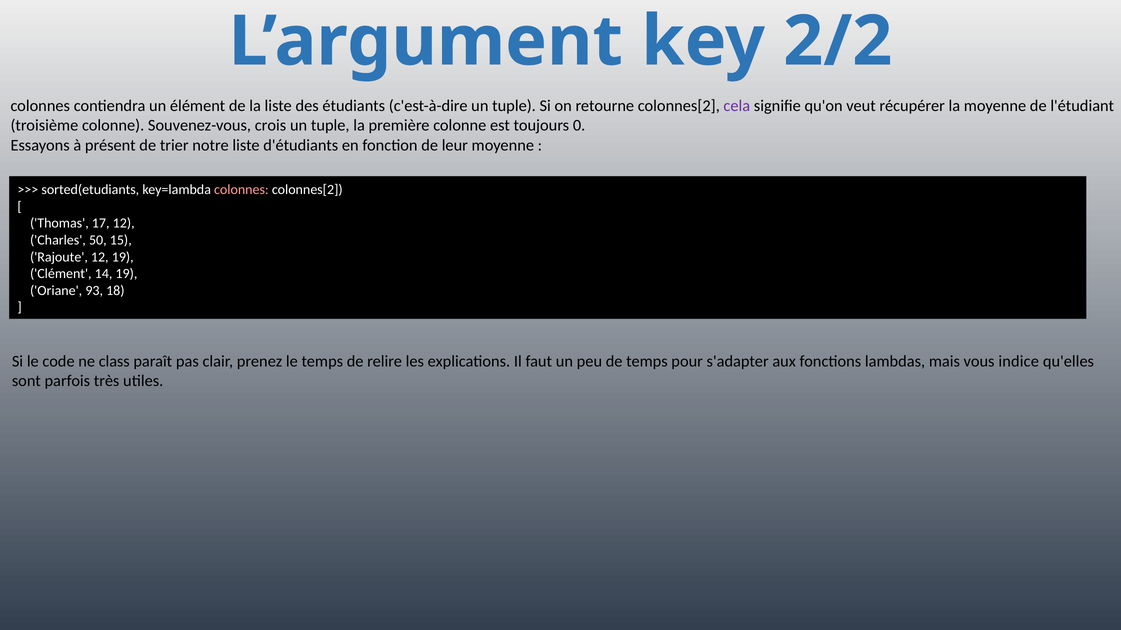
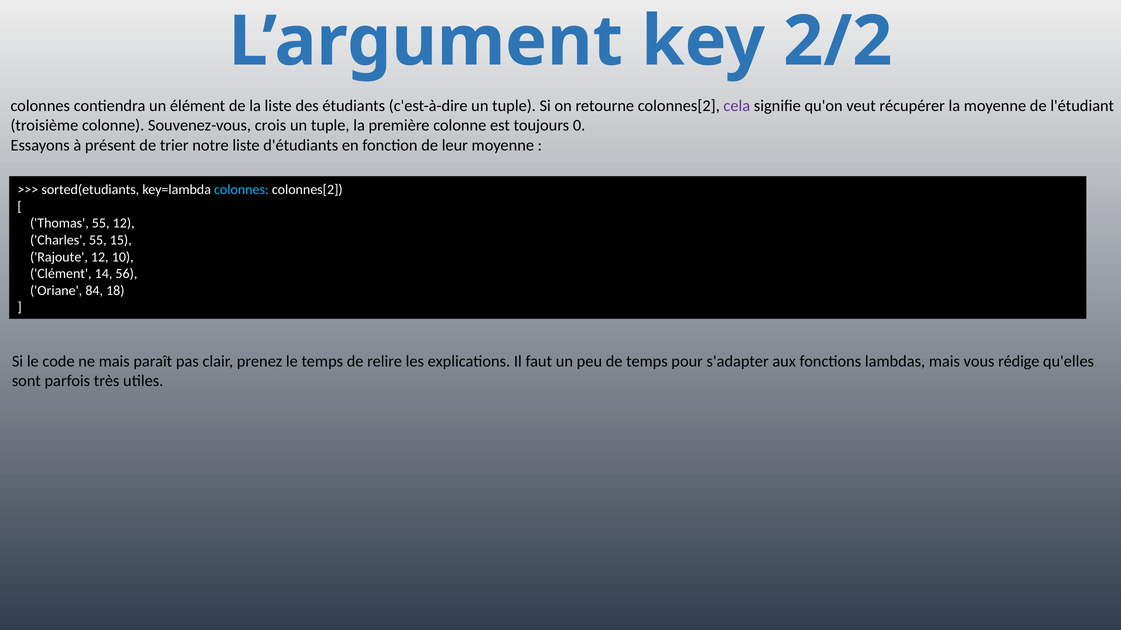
colonnes colour: pink -> light blue (241, 190)
Thomas 17: 17 -> 55 (101, 224)
Charles 50: 50 -> 55 (98, 240)
12 19: 19 -> 10 (123, 257)
14 19: 19 -> 56 (126, 274)
93: 93 -> 84 (94, 291)
ne class: class -> mais (114, 362)
indice: indice -> rédige (1019, 362)
